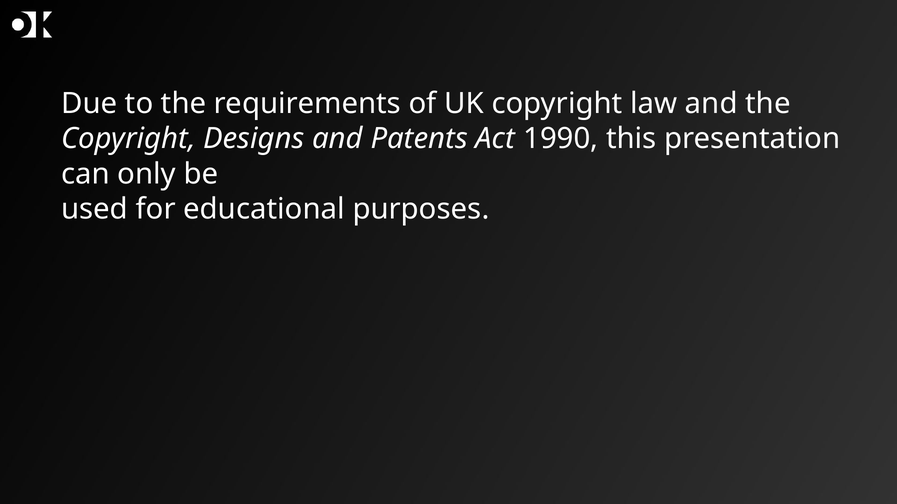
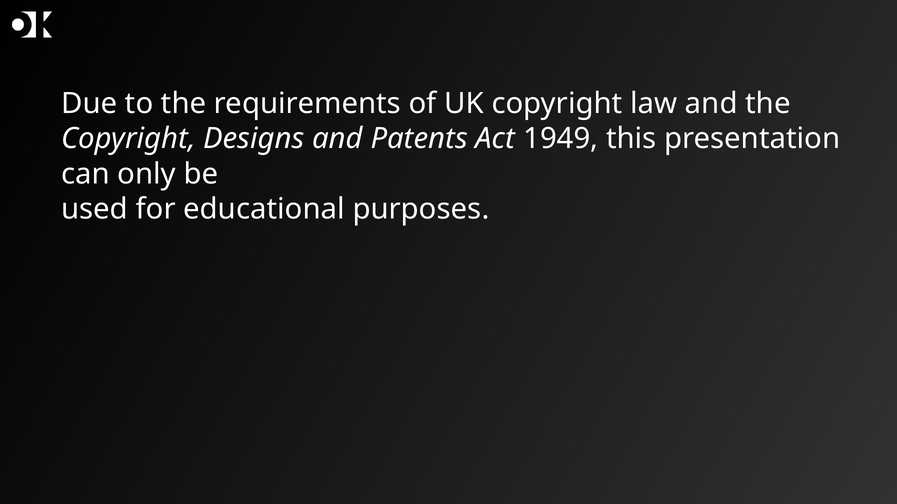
1990: 1990 -> 1949 (561, 139)
